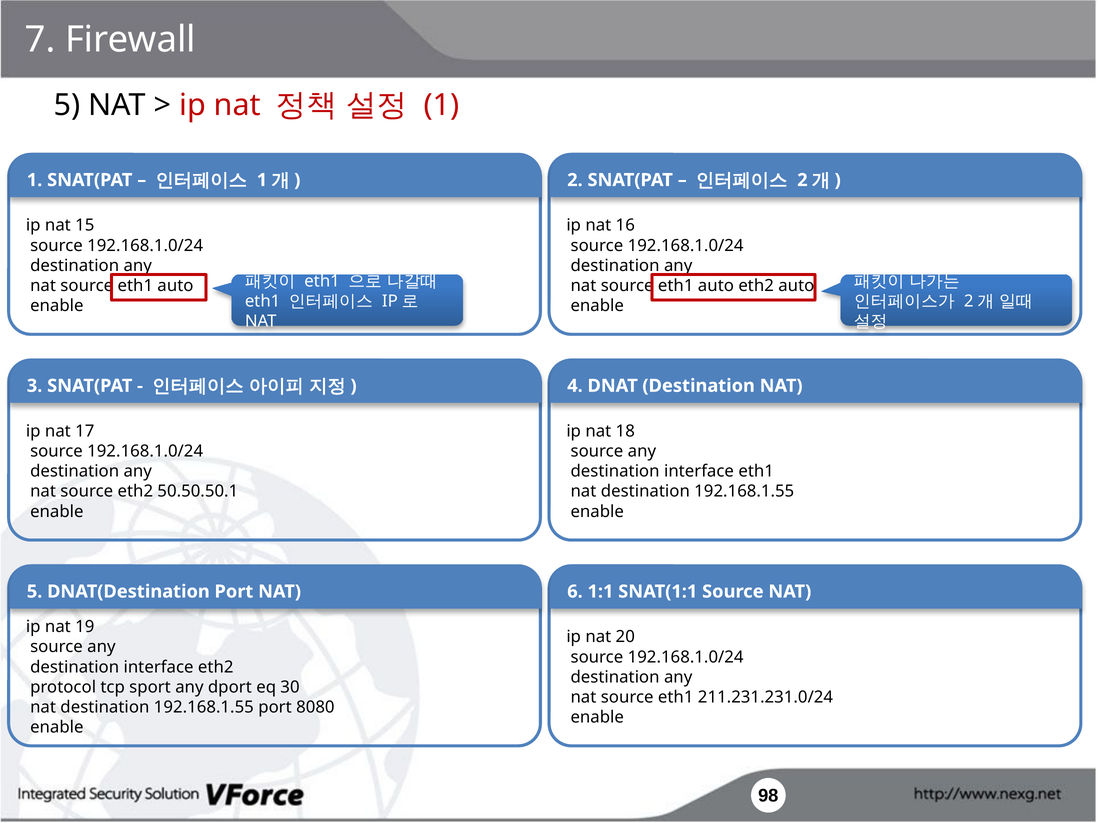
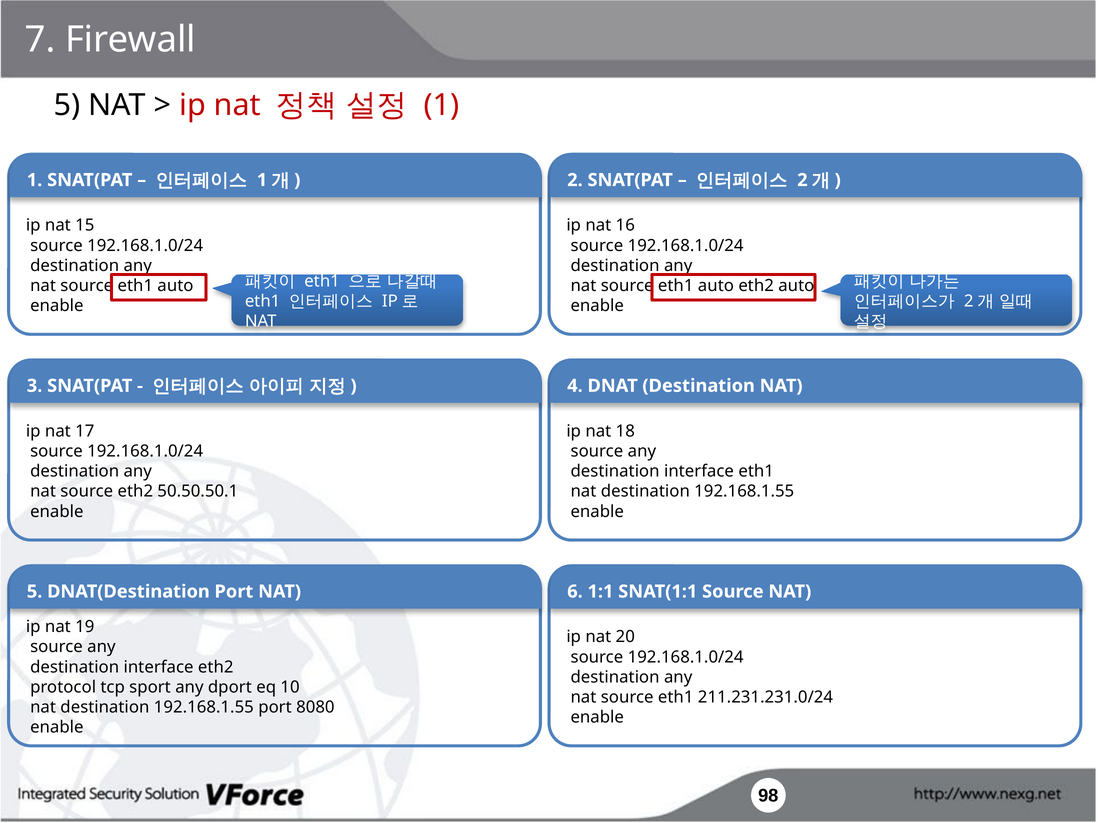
30: 30 -> 10 (290, 688)
